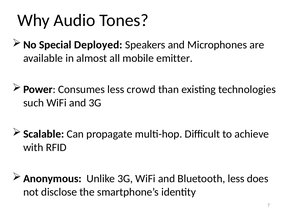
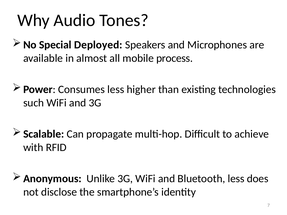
emitter: emitter -> process (175, 58)
crowd: crowd -> higher (141, 89)
